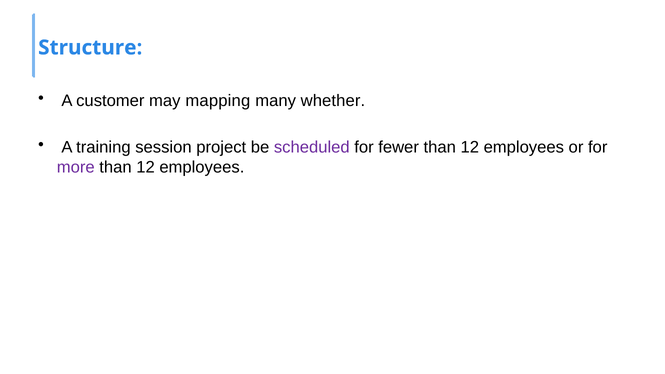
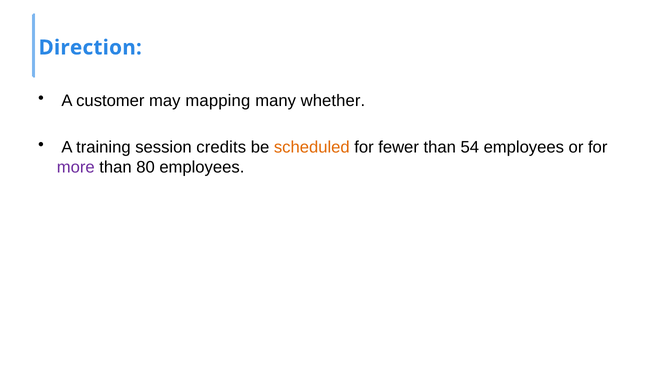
Structure: Structure -> Direction (90, 48)
project: project -> credits (221, 147)
scheduled colour: purple -> orange (312, 147)
fewer than 12: 12 -> 54 (470, 147)
12: 12 -> 80 (146, 167)
